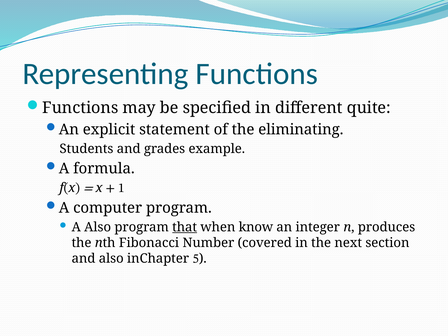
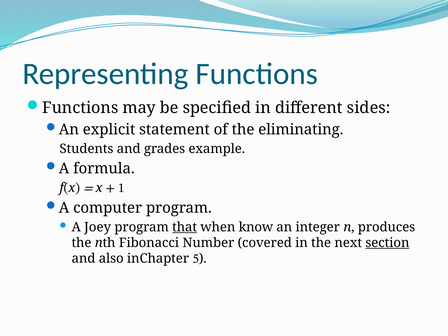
quite: quite -> sides (369, 108)
A Also: Also -> Joey (98, 227)
section underline: none -> present (387, 243)
